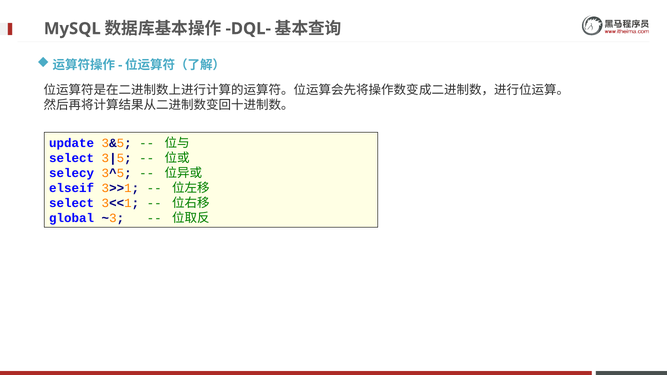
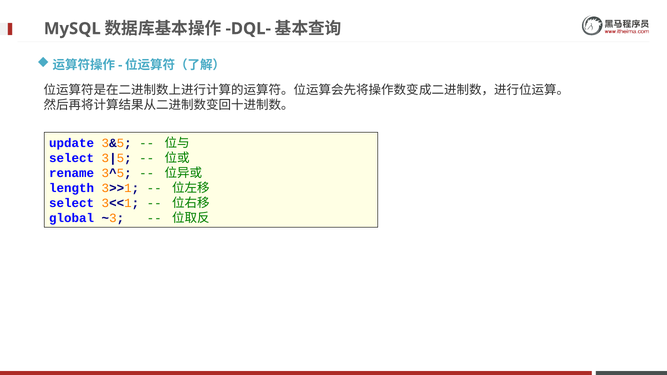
selecy: selecy -> rename (72, 173)
elseif: elseif -> length (72, 188)
